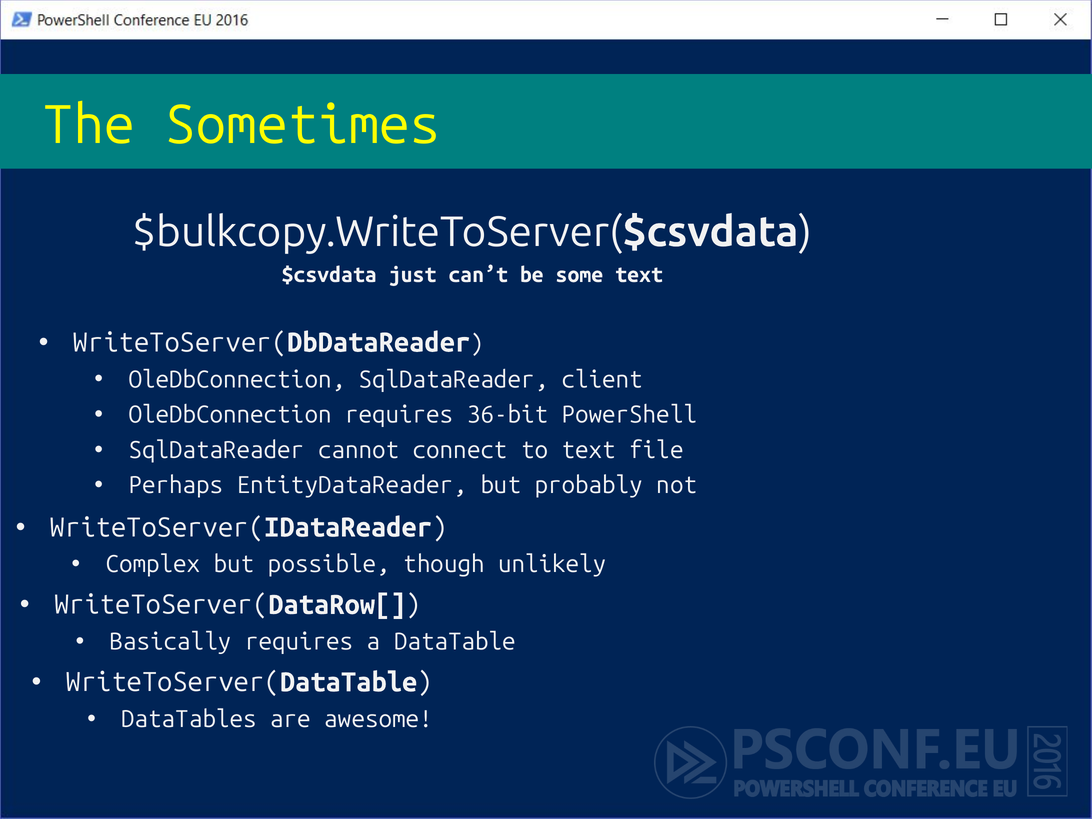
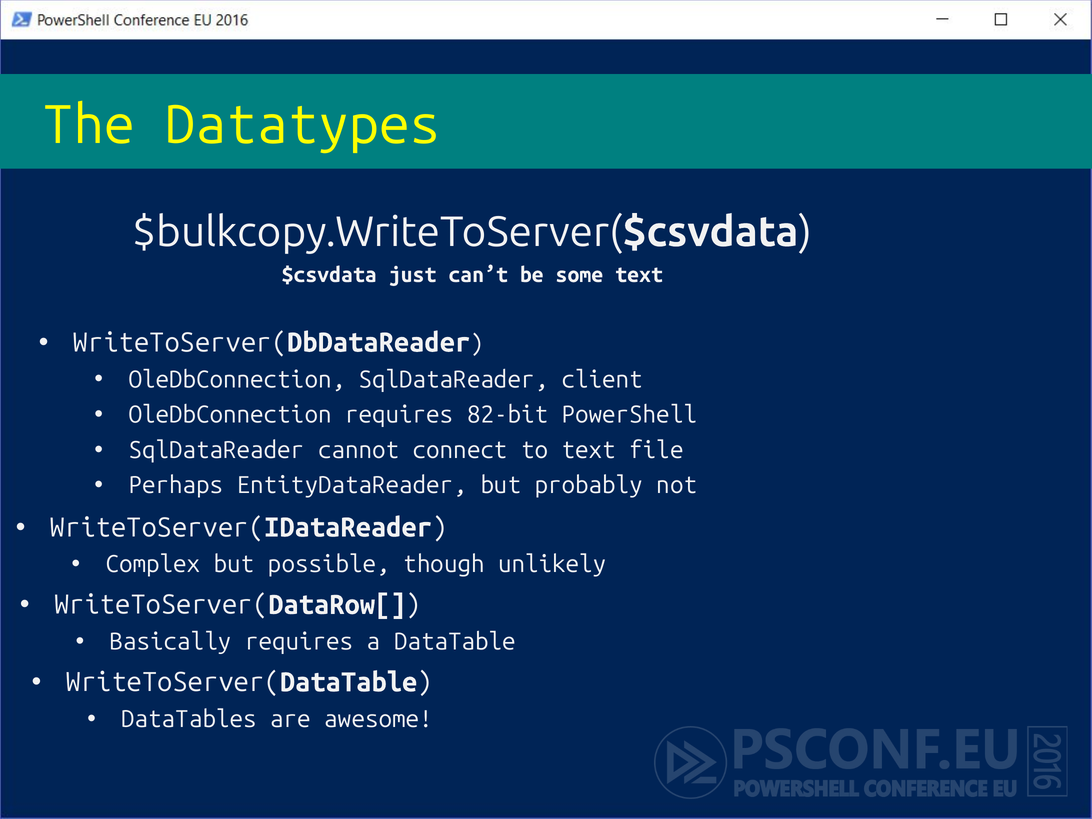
Sometimes: Sometimes -> Datatypes (303, 125)
36-bit: 36-bit -> 82-bit (508, 415)
